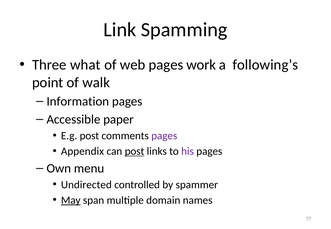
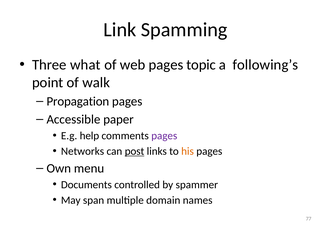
work: work -> topic (201, 65)
Information: Information -> Propagation (78, 101)
E.g post: post -> help (89, 136)
Appendix: Appendix -> Networks (83, 151)
his colour: purple -> orange (188, 151)
Undirected: Undirected -> Documents (86, 185)
May underline: present -> none (71, 200)
